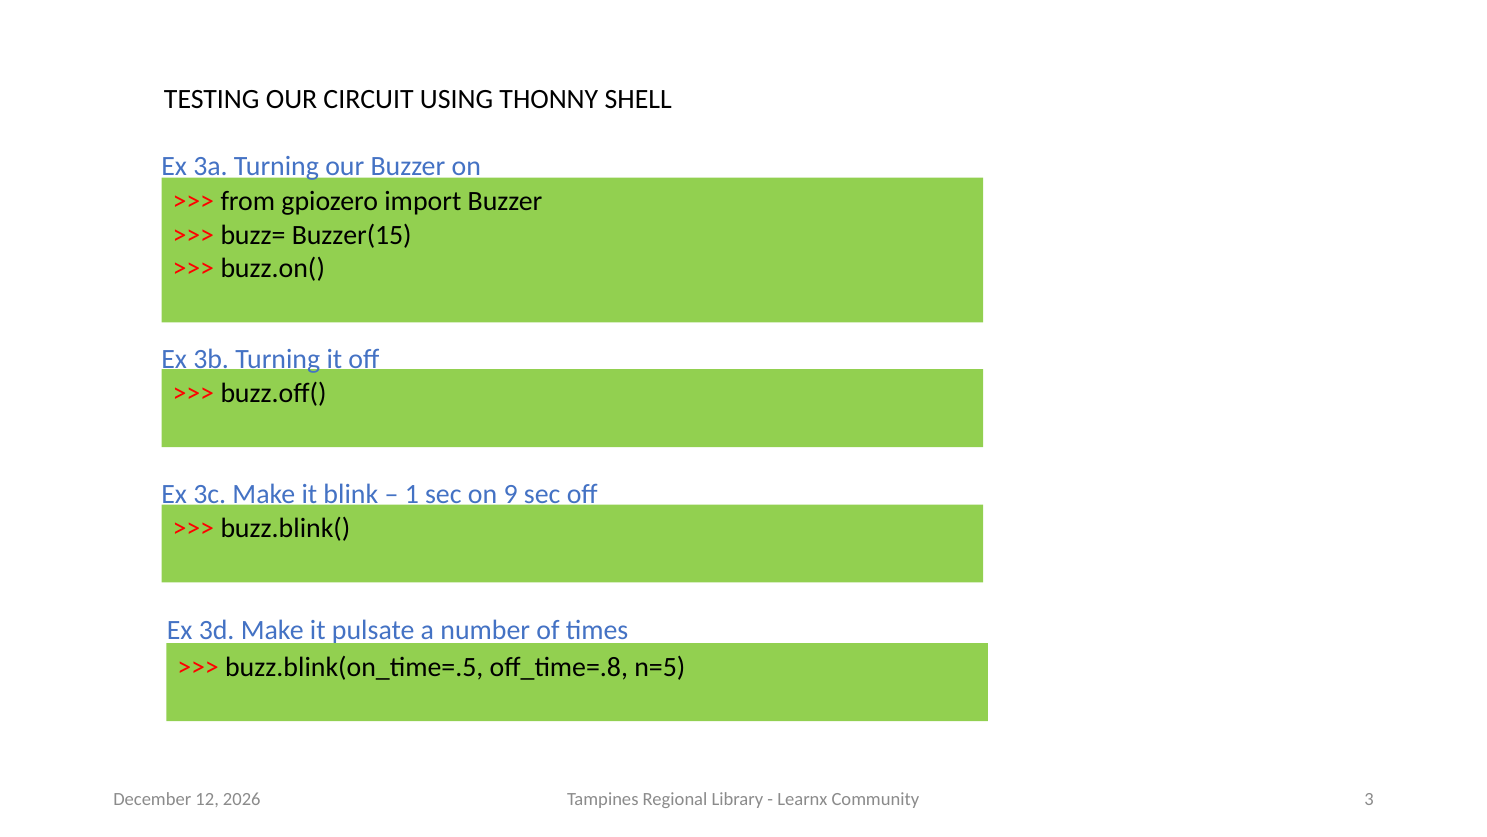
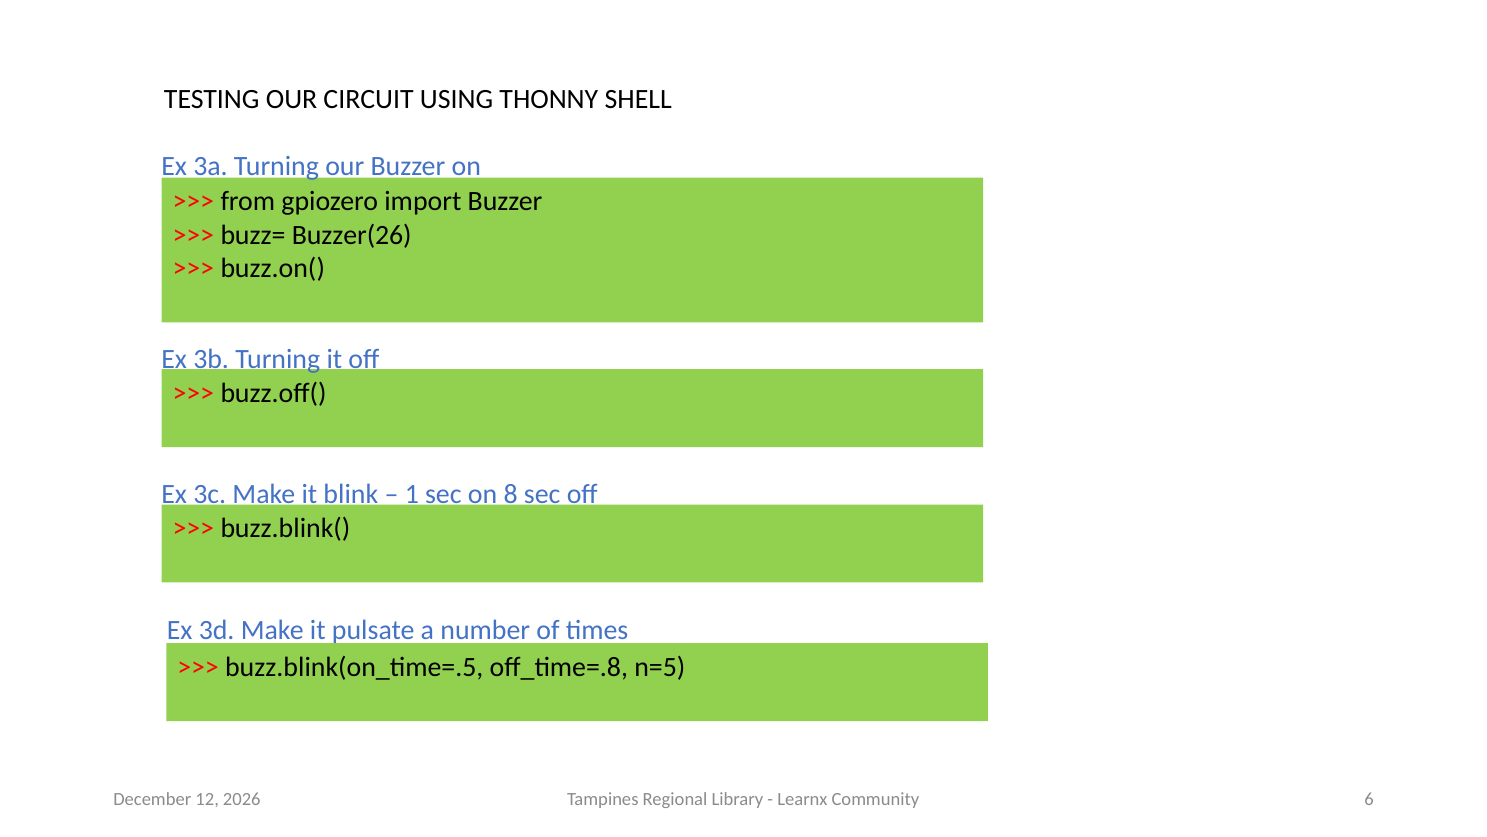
Buzzer(15: Buzzer(15 -> Buzzer(26 (352, 235)
9: 9 -> 8 (511, 494)
3: 3 -> 6 (1369, 799)
